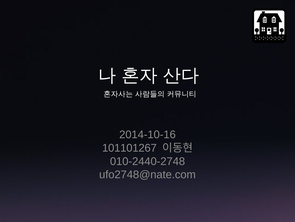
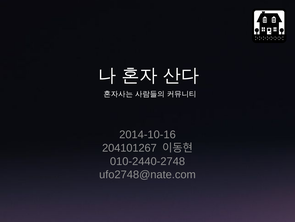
101101267: 101101267 -> 204101267 (129, 148)
